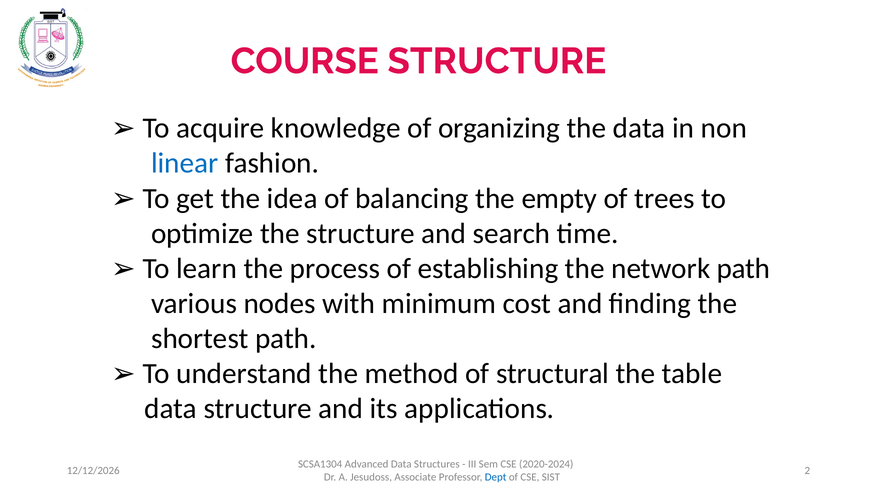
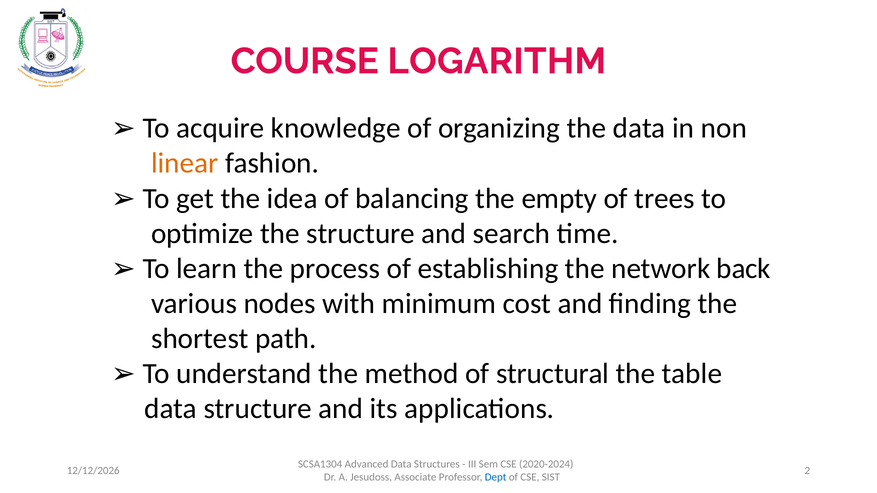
COURSE STRUCTURE: STRUCTURE -> LOGARITHM (497, 61)
linear colour: blue -> orange (185, 163)
network path: path -> back (743, 269)
